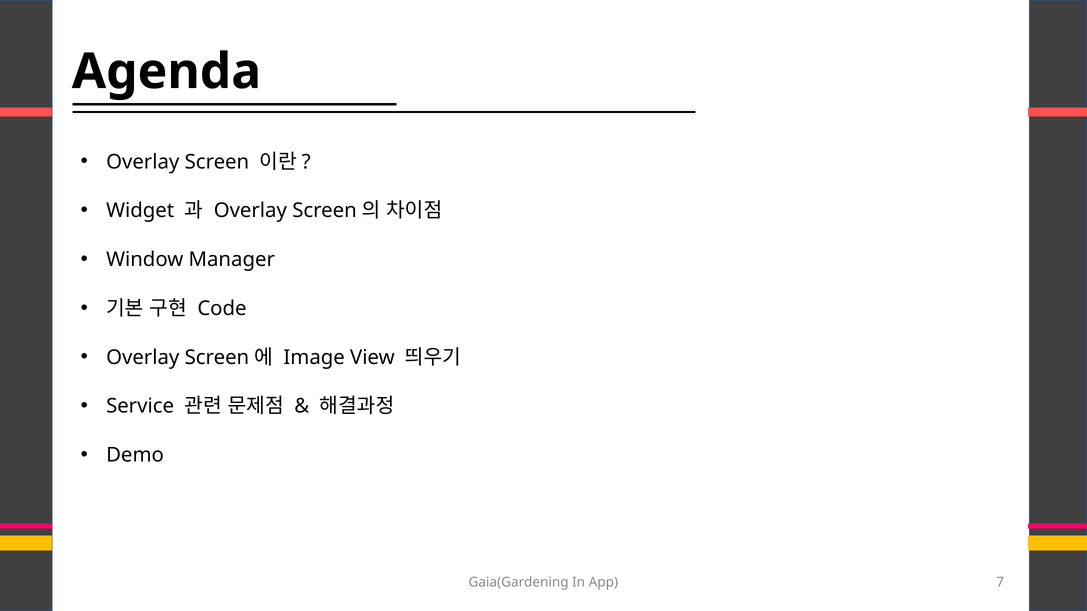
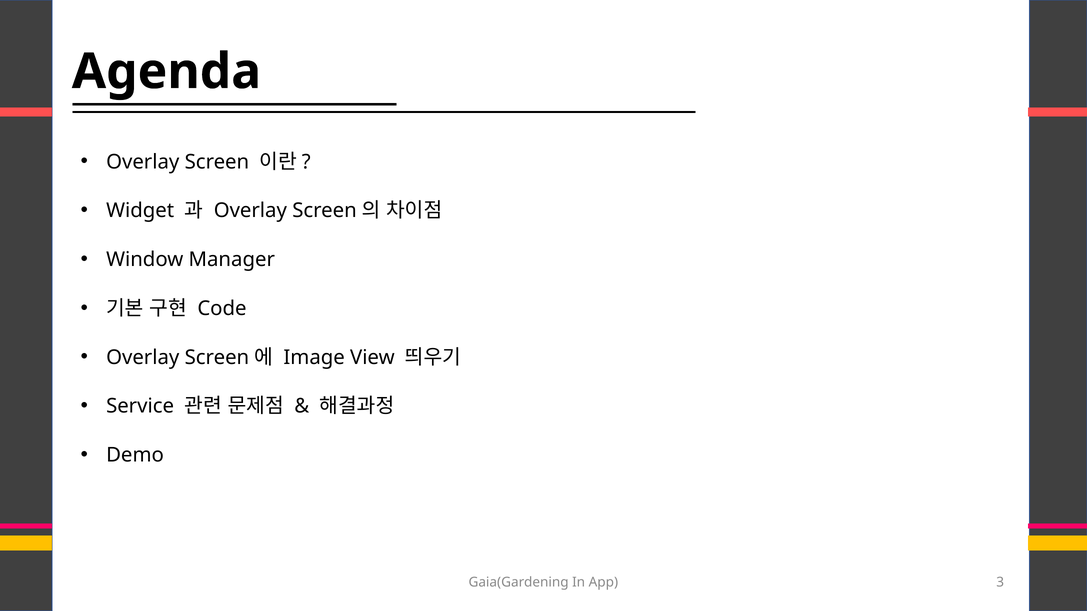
7: 7 -> 3 (1000, 583)
